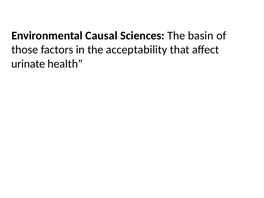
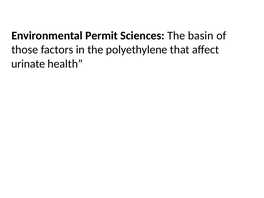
Causal: Causal -> Permit (102, 36)
acceptability: acceptability -> polyethylene (137, 50)
